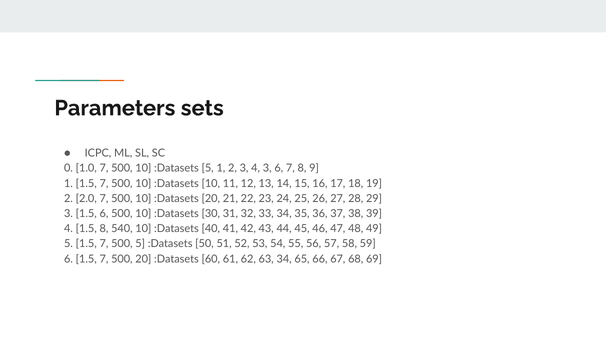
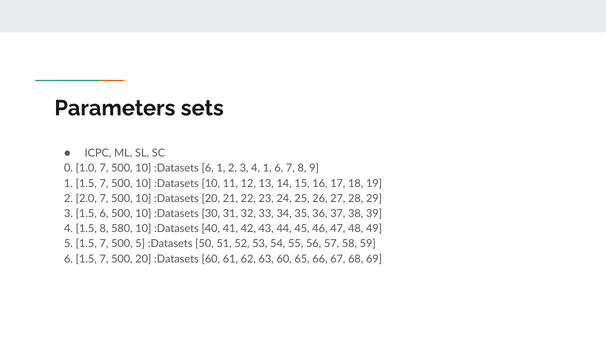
:Datasets 5: 5 -> 6 (208, 168)
4 3: 3 -> 1 (267, 168)
540: 540 -> 580 (122, 229)
63 34: 34 -> 60 (284, 259)
